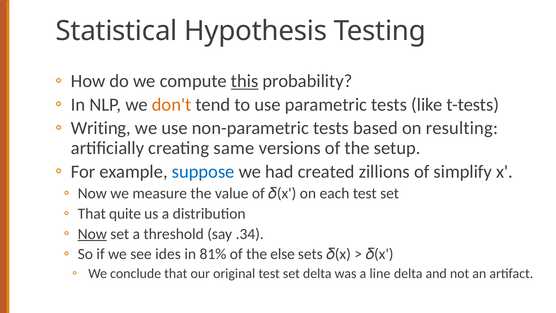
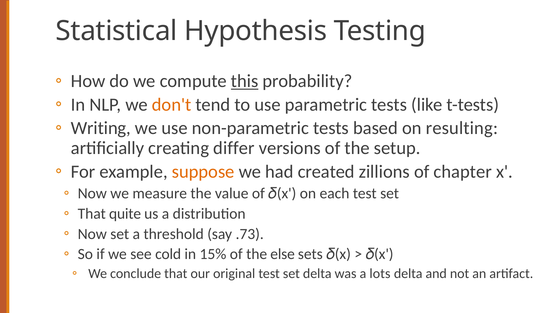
same: same -> differ (234, 148)
suppose colour: blue -> orange (203, 171)
simplify: simplify -> chapter (463, 171)
Now underline: present -> none (92, 234)
.34: .34 -> .73 (250, 234)
ides: ides -> cold (168, 254)
81%: 81% -> 15% (213, 254)
line: line -> lots (380, 273)
